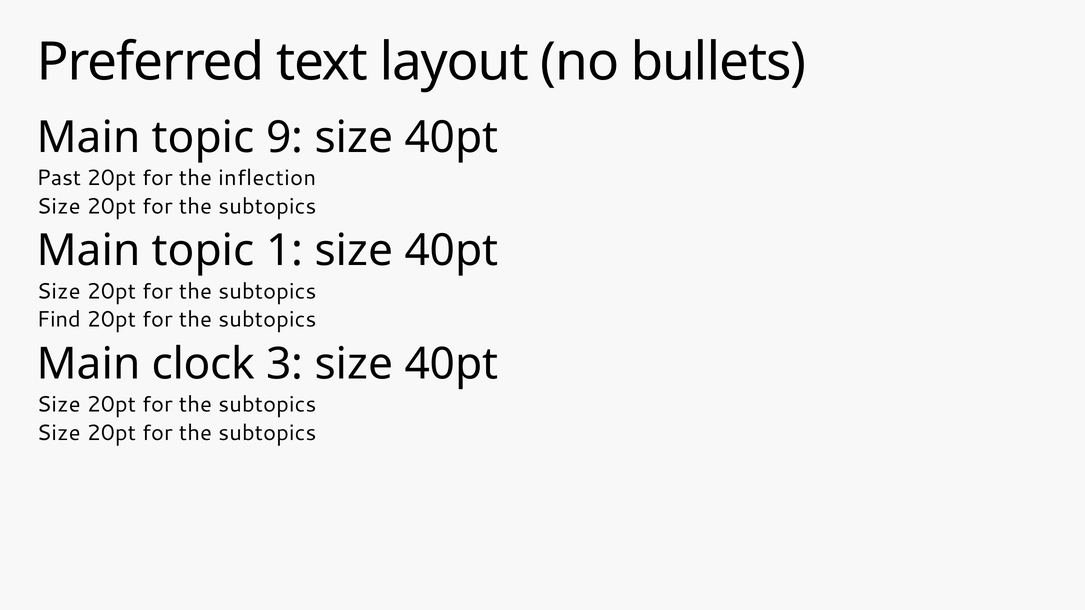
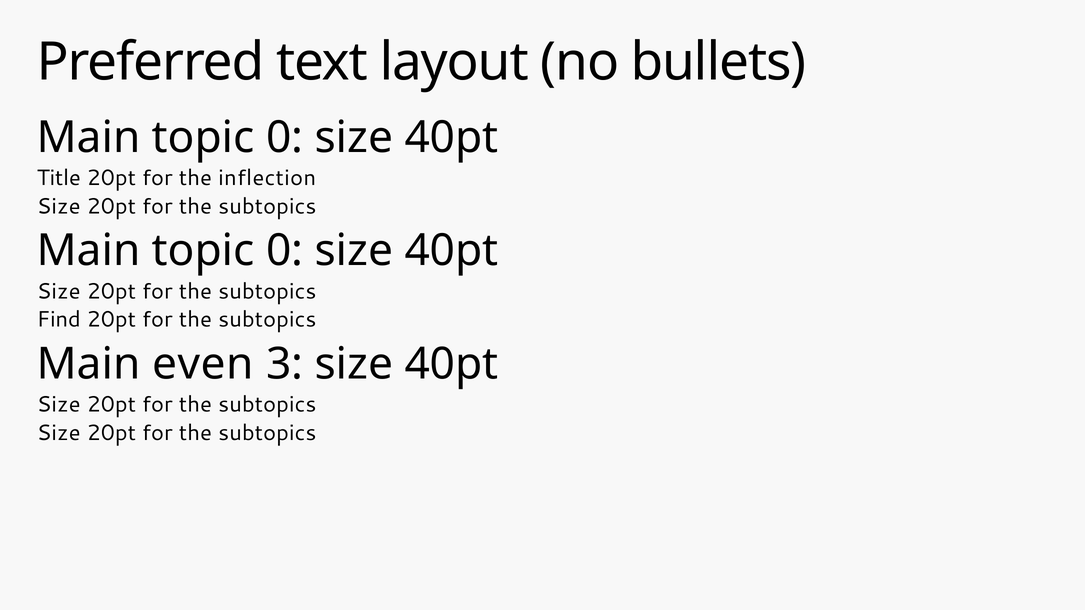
9: 9 -> 0 (285, 137)
Past: Past -> Title (59, 178)
1: 1 -> 0 (285, 251)
clock: clock -> even (203, 364)
